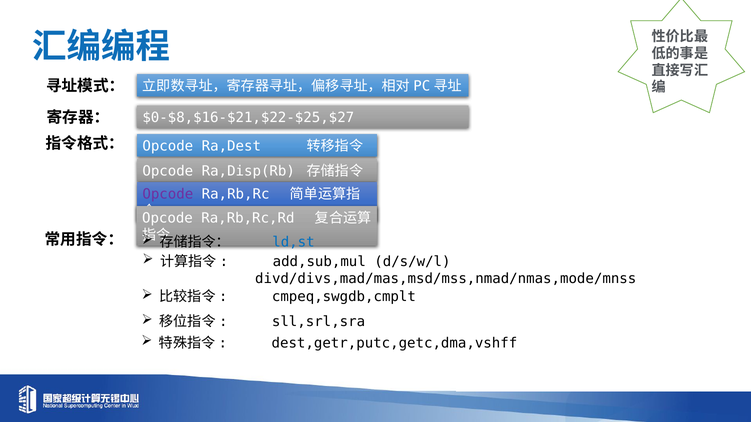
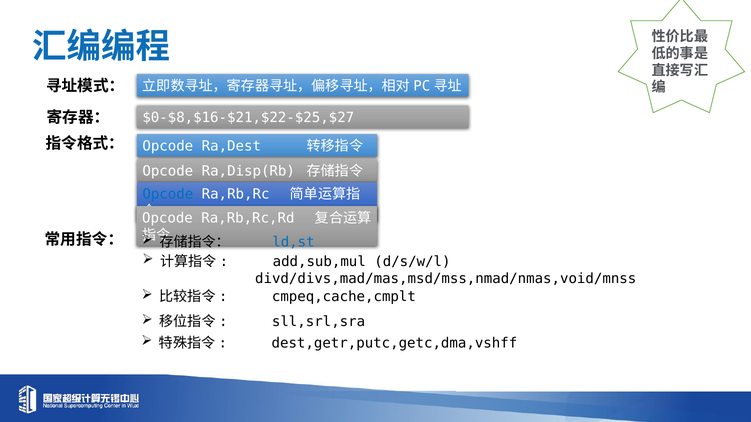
Opcode colour: purple -> blue (168, 194)
divd/divs,mad/mas,msd/mss,nmad/nmas,mode/mnss: divd/divs,mad/mas,msd/mss,nmad/nmas,mode/mnss -> divd/divs,mad/mas,msd/mss,nmad/nmas,void/mnss (446, 279)
cmpeq,swgdb,cmplt: cmpeq,swgdb,cmplt -> cmpeq,cache,cmplt (344, 297)
